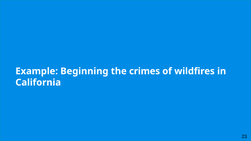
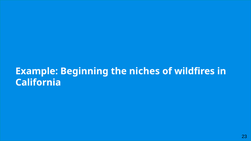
crimes: crimes -> niches (144, 71)
